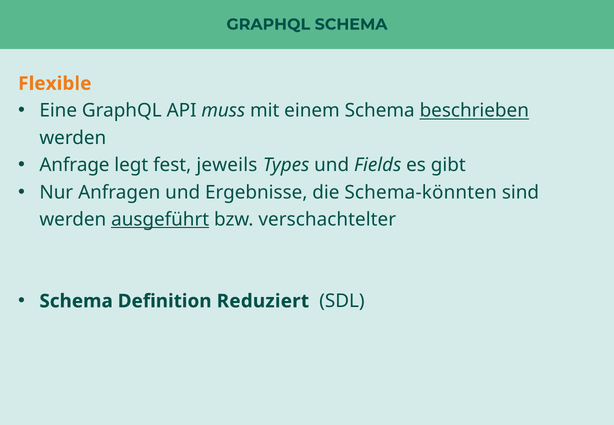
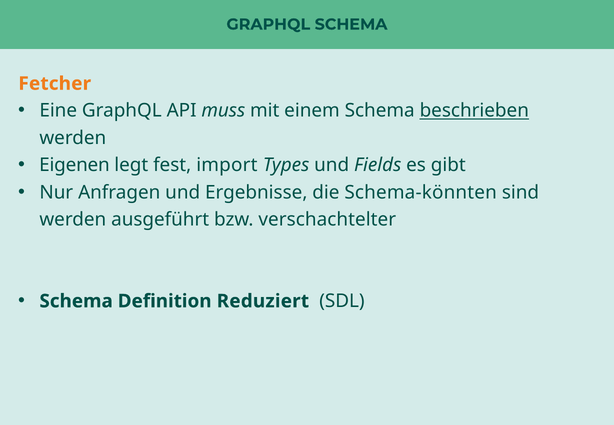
Flexible: Flexible -> Fetcher (55, 84)
Anfrage: Anfrage -> Eigenen (74, 165)
jeweils: jeweils -> import (227, 165)
ausgeführt underline: present -> none (160, 220)
